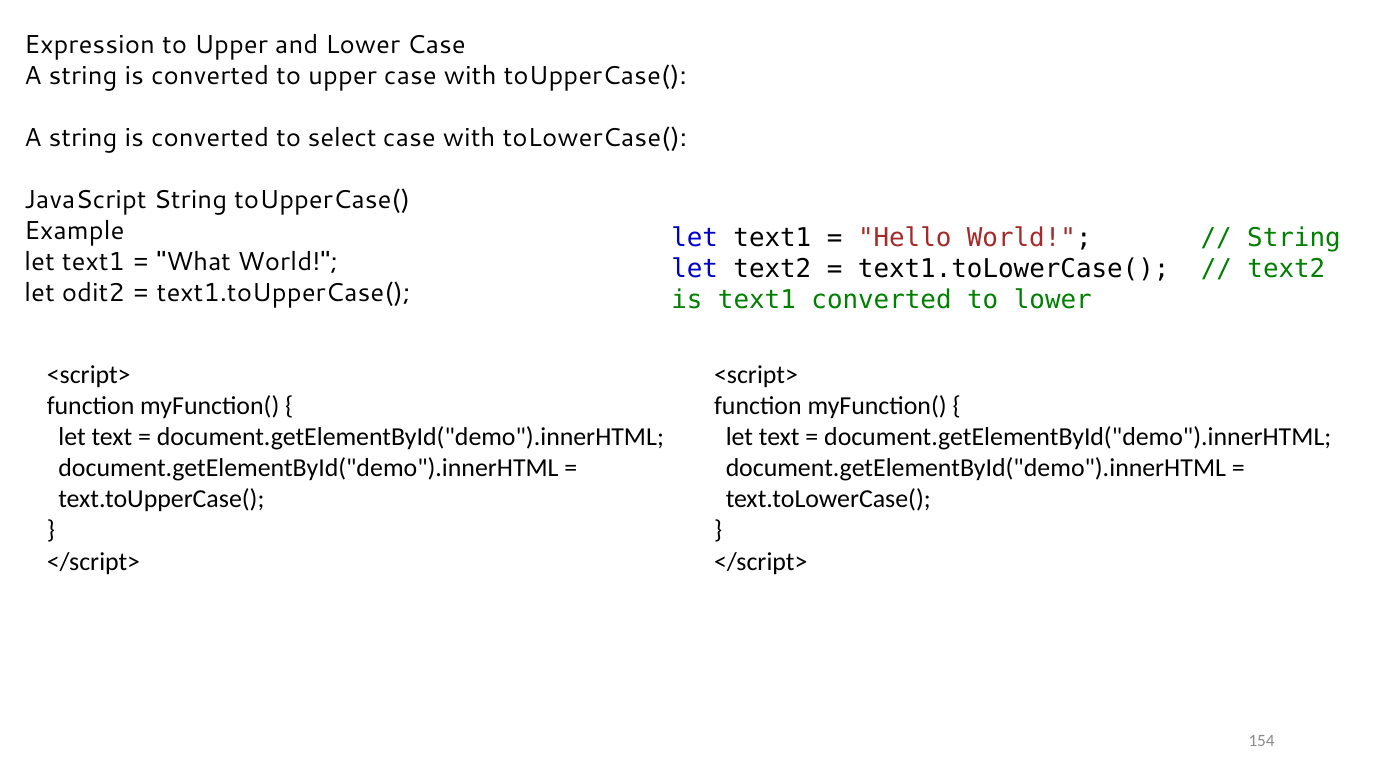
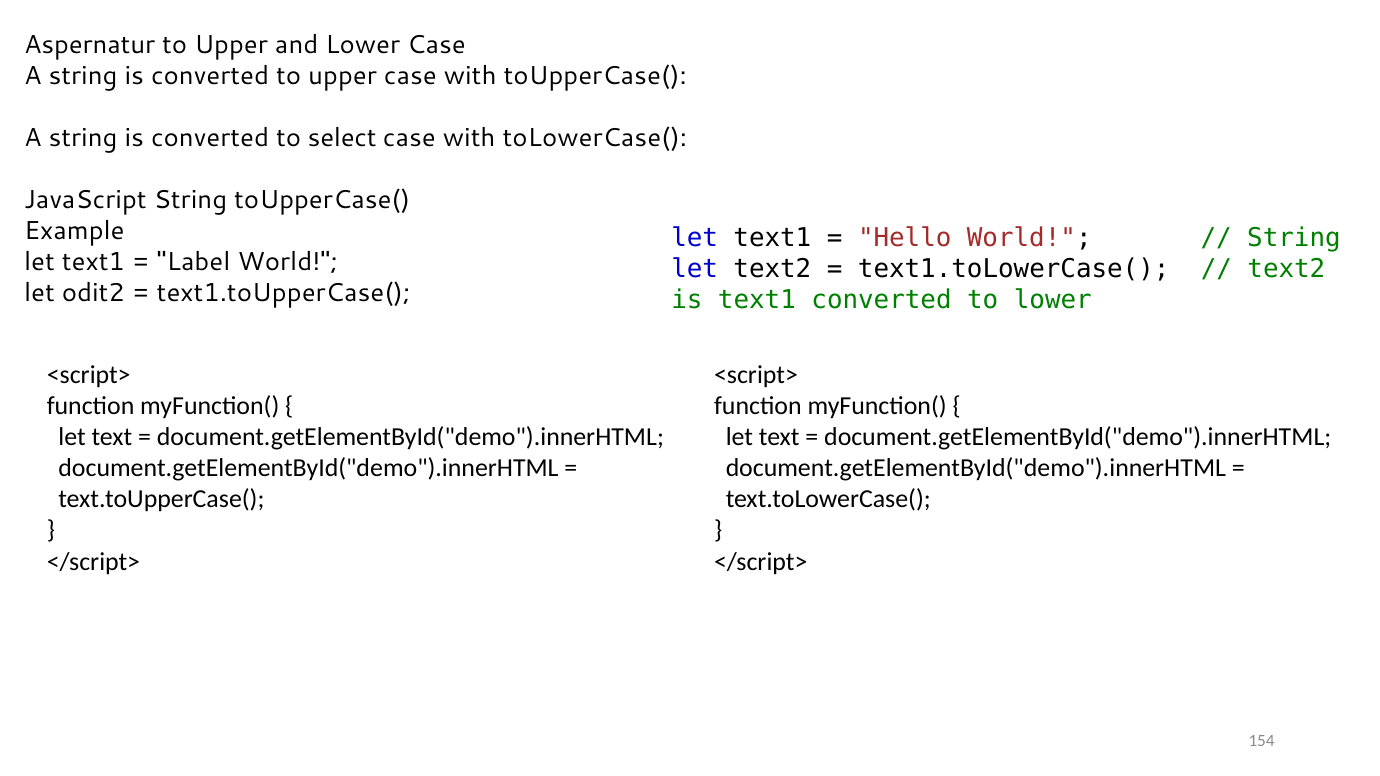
Expression: Expression -> Aspernatur (90, 45)
What: What -> Label (194, 262)
